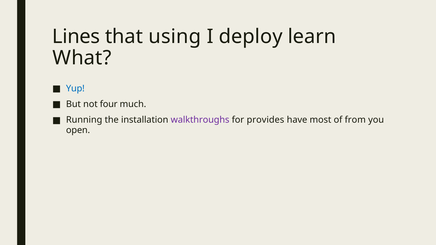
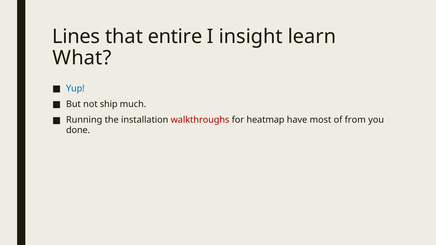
using: using -> entire (175, 37)
deploy: deploy -> insight (251, 37)
four: four -> ship (109, 104)
walkthroughs colour: purple -> red (200, 120)
provides: provides -> heatmap (266, 120)
open: open -> done (78, 130)
